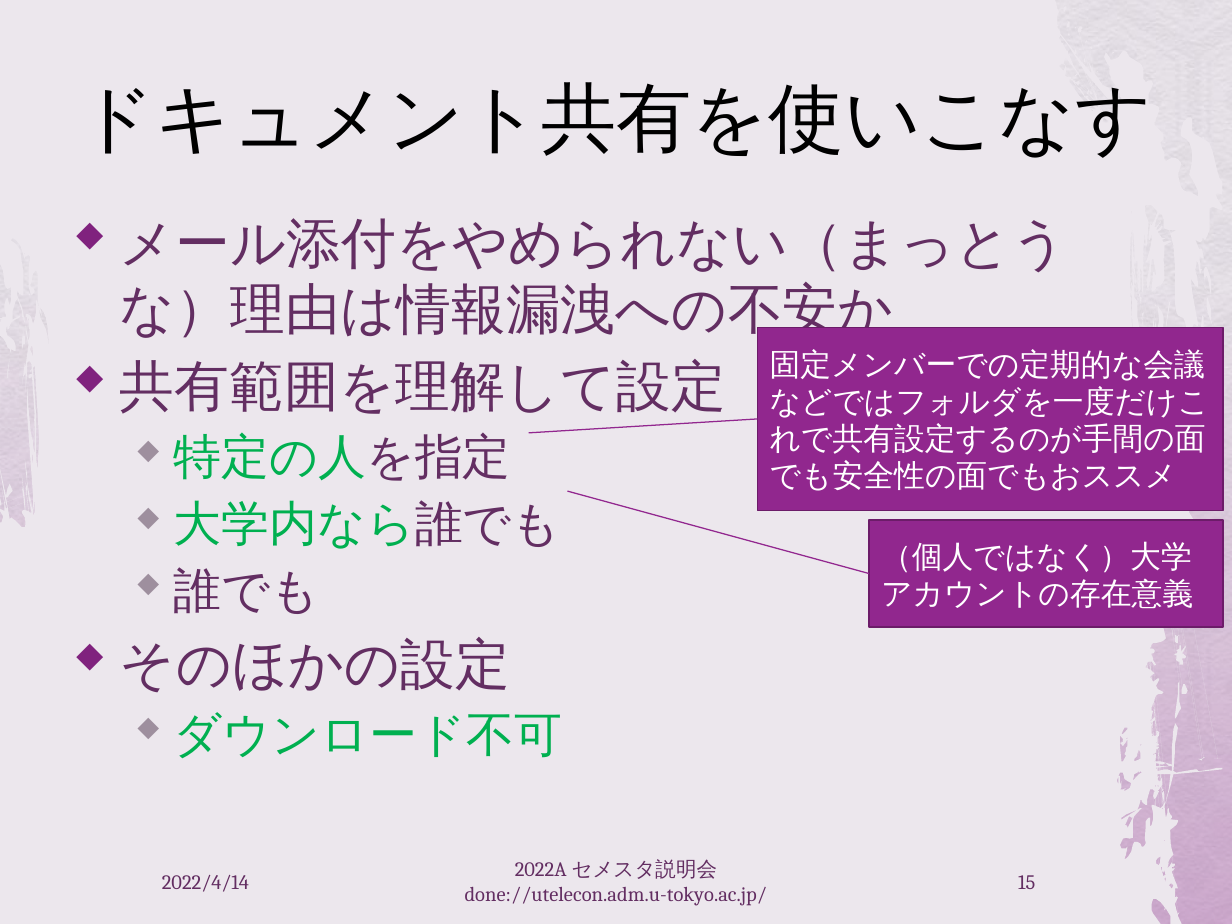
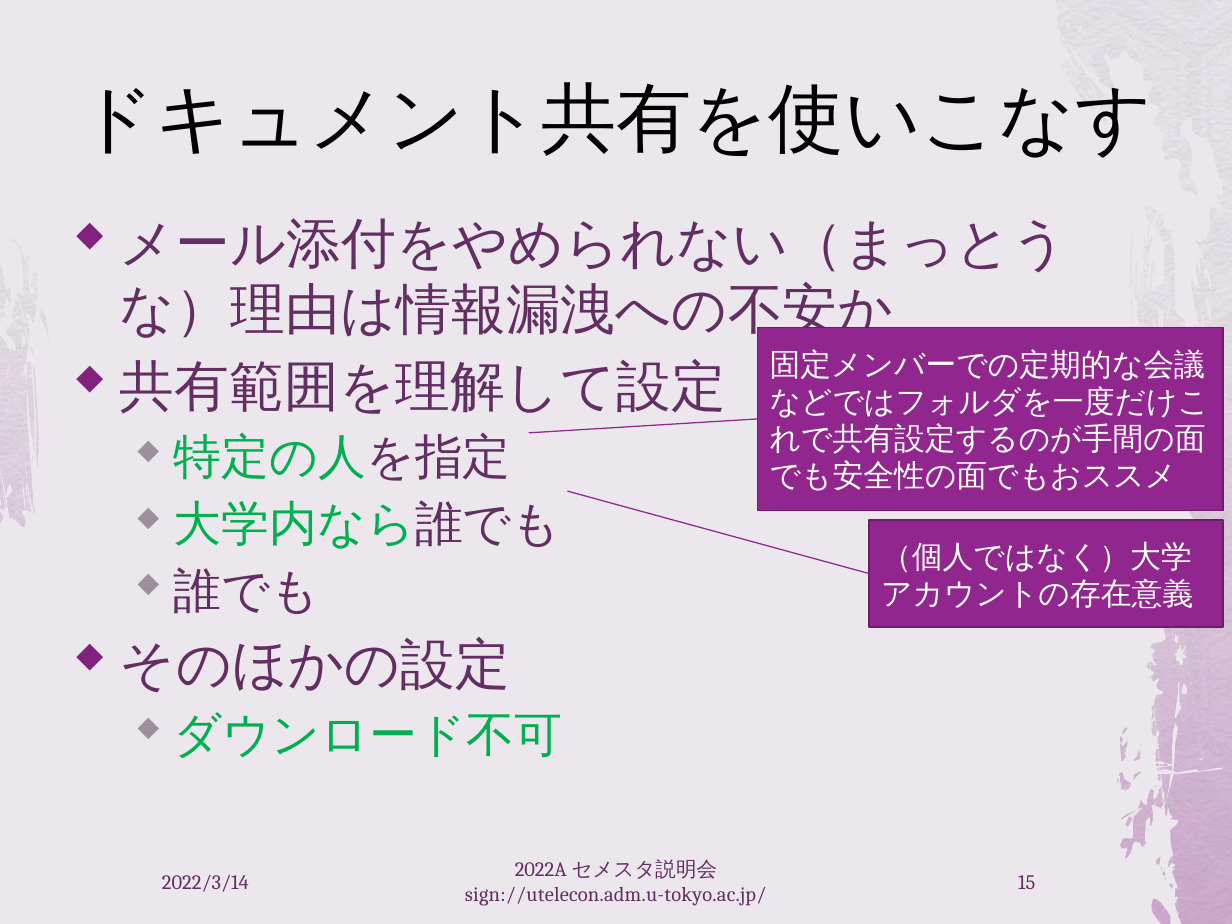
2022/4/14: 2022/4/14 -> 2022/3/14 (205, 882)
done://utelecon.adm.u-tokyo.ac.jp/: done://utelecon.adm.u-tokyo.ac.jp/ -> sign://utelecon.adm.u-tokyo.ac.jp/ (616, 895)
